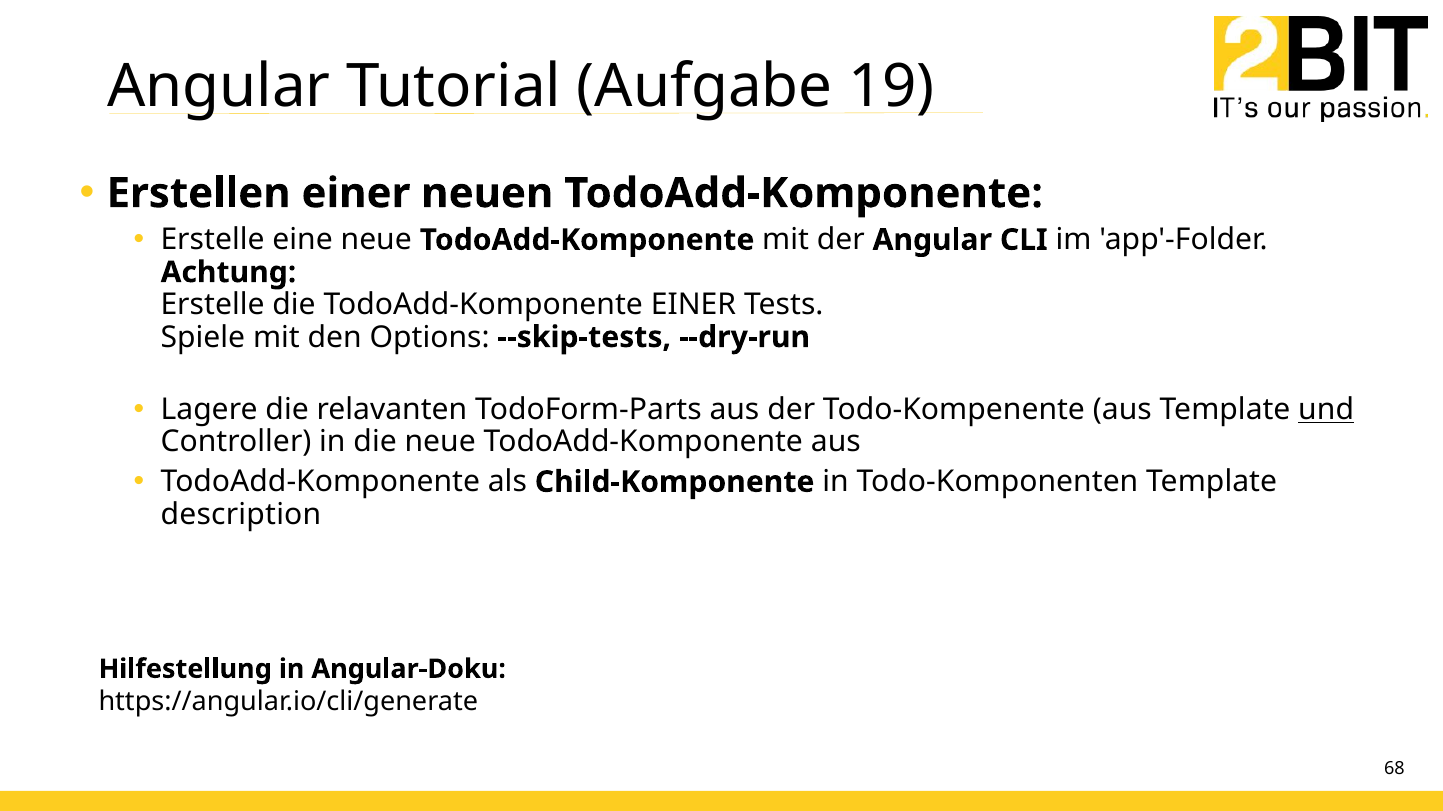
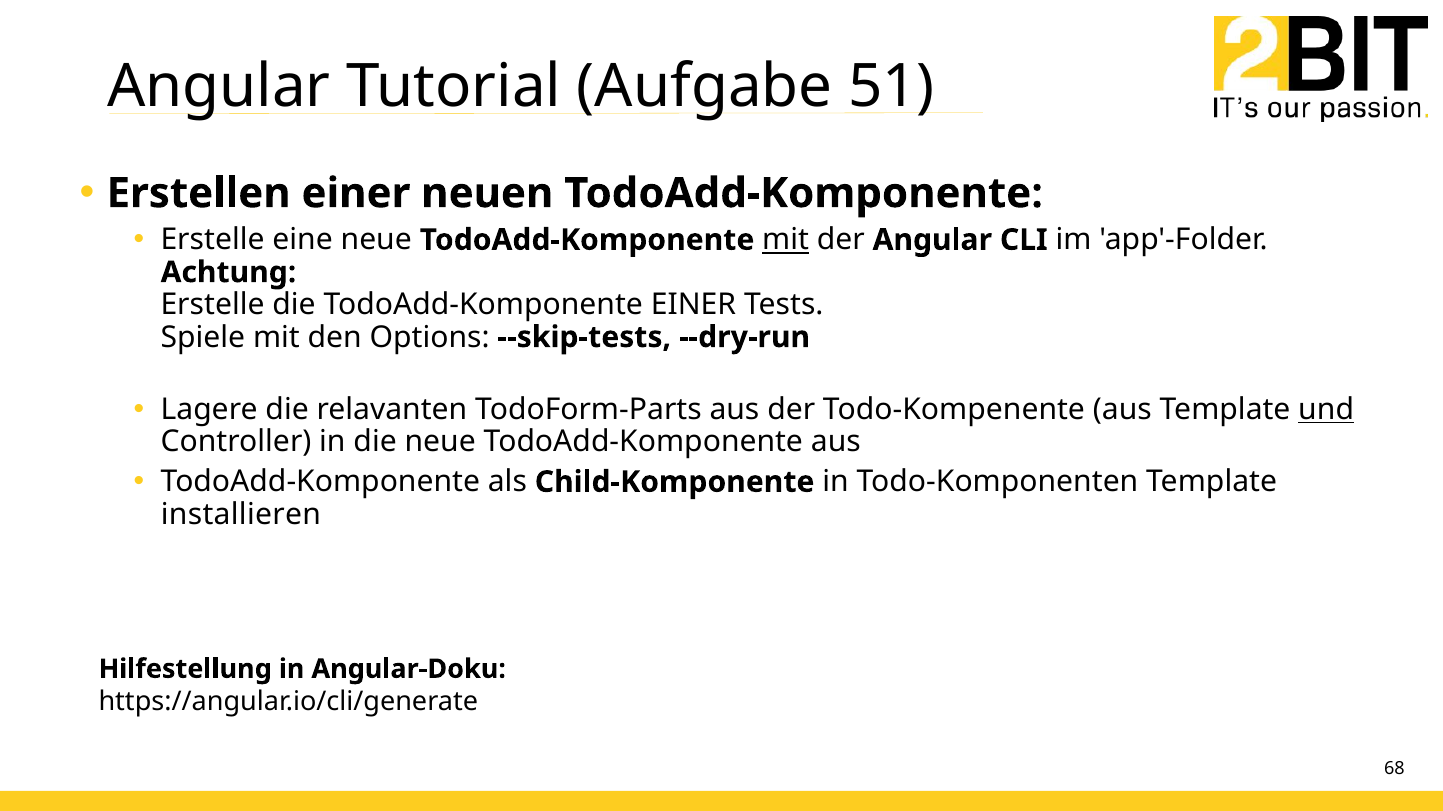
19: 19 -> 51 (891, 87)
mit underline: none -> present (786, 240)
description: description -> installieren (241, 515)
